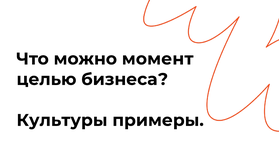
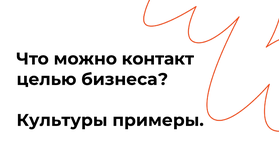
момент: момент -> контакт (158, 59)
